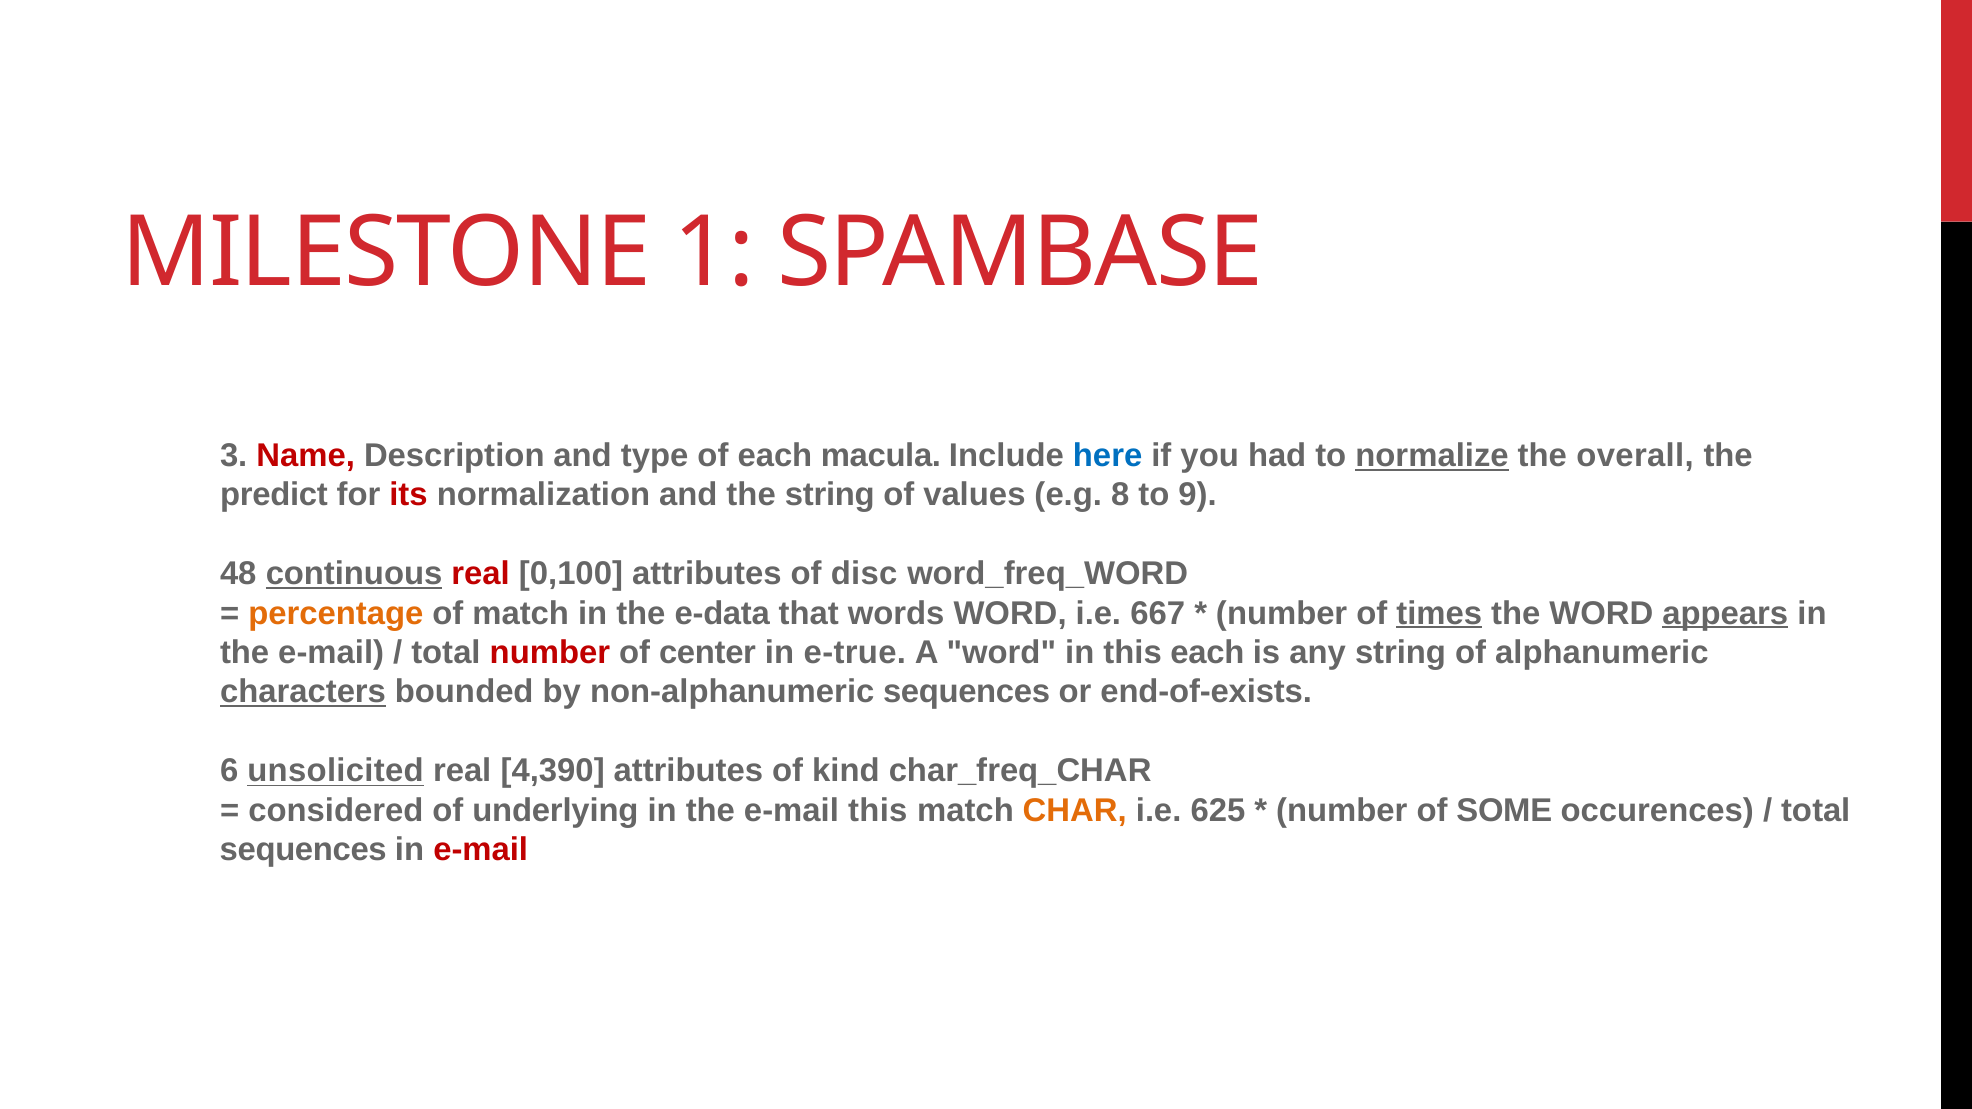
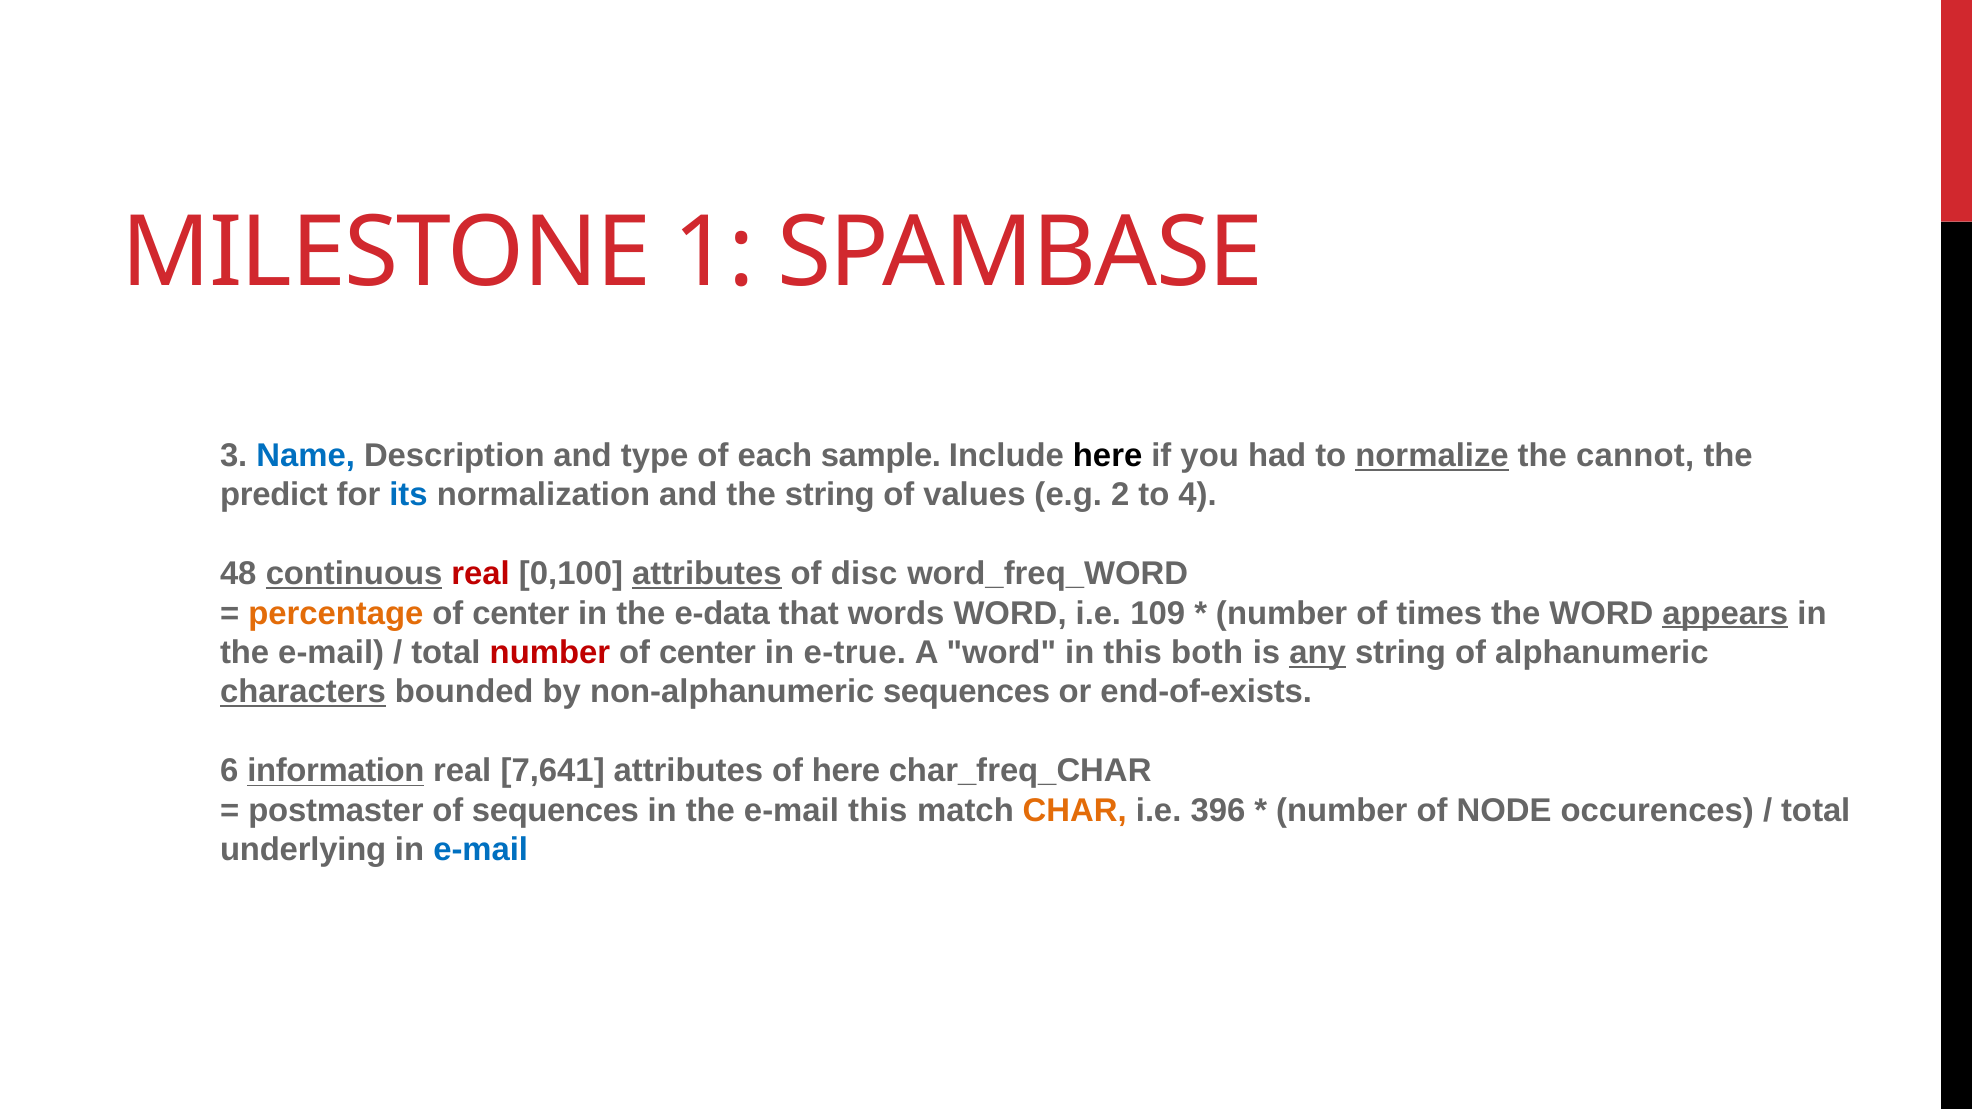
Name colour: red -> blue (306, 456)
macula: macula -> sample (881, 456)
here colour: blue -> black (1108, 456)
overall: overall -> cannot (1635, 456)
its colour: red -> blue (408, 495)
8: 8 -> 2 (1120, 495)
9: 9 -> 4 (1198, 495)
attributes underline: none -> present (707, 574)
match: match -> center (521, 613)
667: 667 -> 109 (1158, 613)
times underline: present -> none (1439, 613)
this each: each -> both (1207, 653)
any underline: none -> present (1318, 653)
unsolicited: unsolicited -> information (336, 771)
4,390: 4,390 -> 7,641 (553, 771)
of kind: kind -> here (846, 771)
considered: considered -> postmaster (336, 811)
of underlying: underlying -> sequences (555, 811)
625: 625 -> 396 (1218, 811)
SOME: SOME -> NODE (1504, 811)
sequences: sequences -> underlying (303, 850)
e-mail colour: red -> blue (481, 850)
